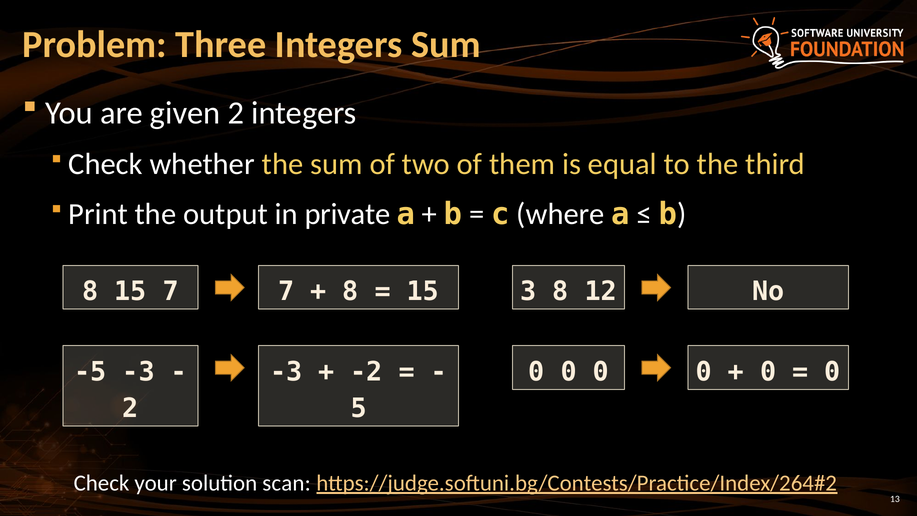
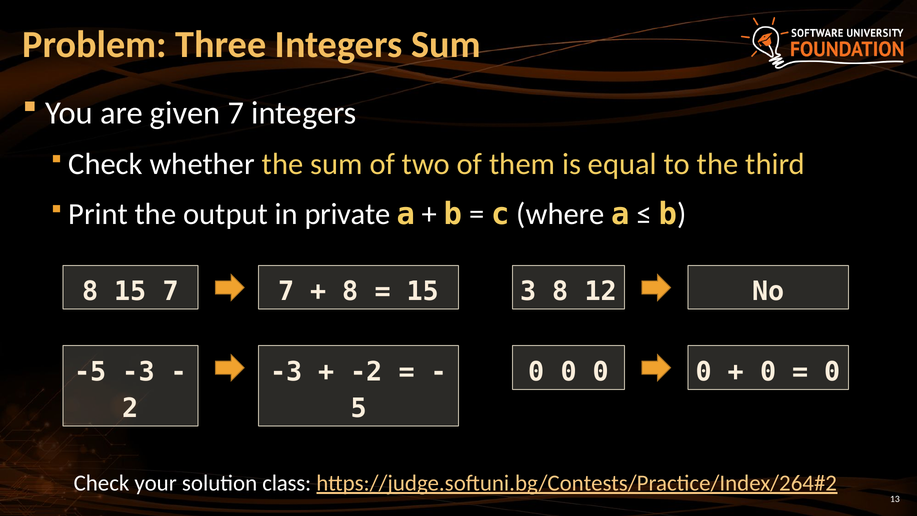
given 2: 2 -> 7 (236, 113)
scan: scan -> class (287, 483)
